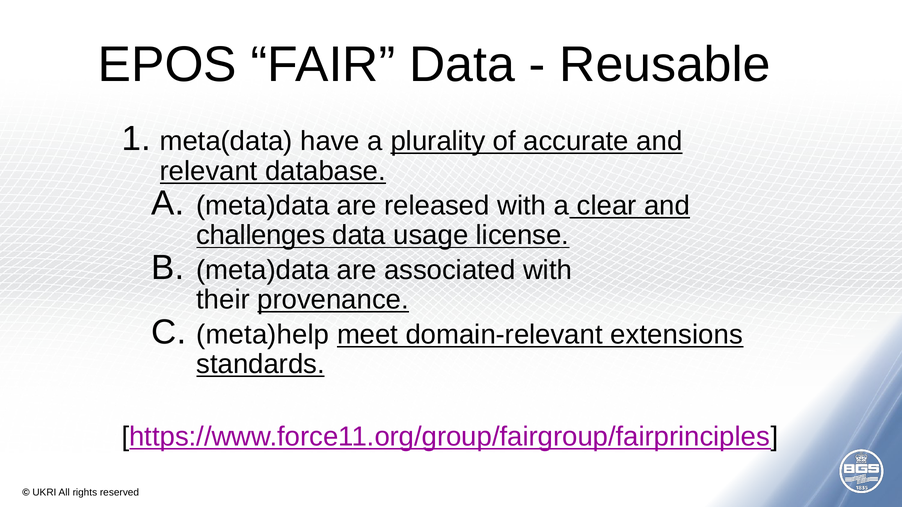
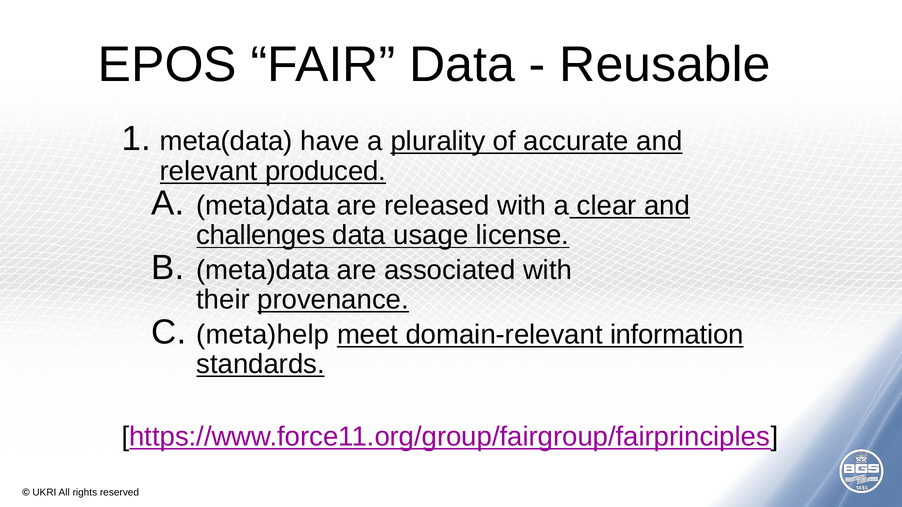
database: database -> produced (325, 171)
extensions: extensions -> information (677, 335)
